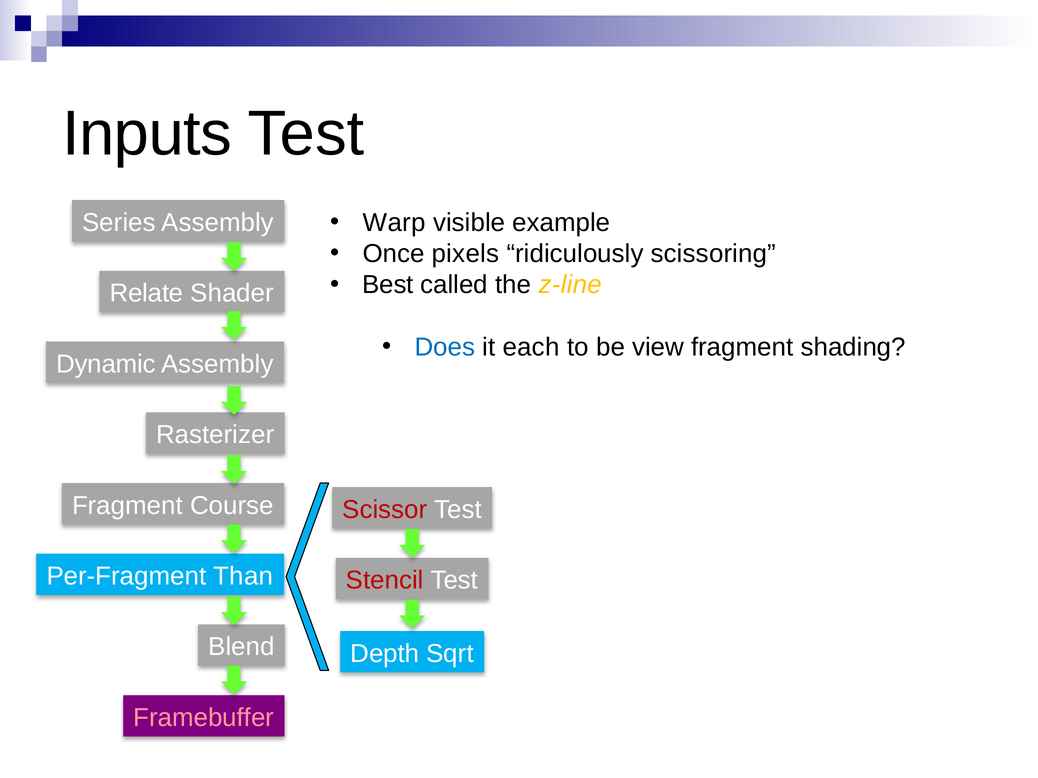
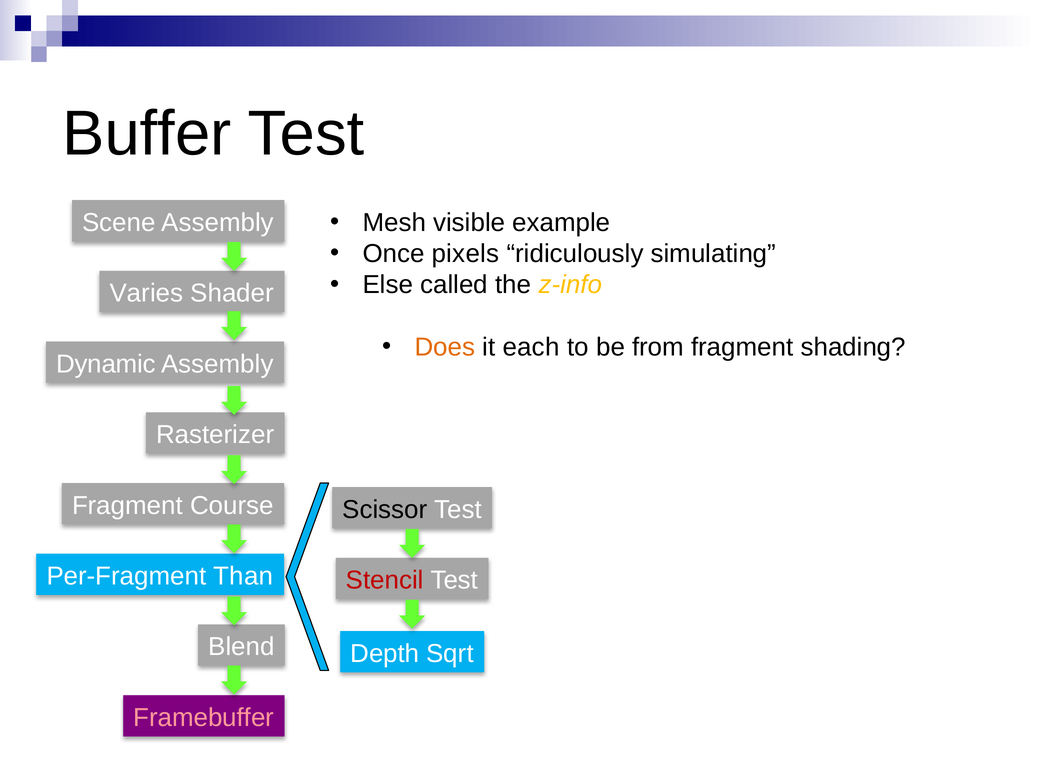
Inputs: Inputs -> Buffer (147, 134)
Warp: Warp -> Mesh (394, 223)
Series: Series -> Scene (119, 223)
scissoring: scissoring -> simulating (713, 254)
Best: Best -> Else (388, 285)
z-line: z-line -> z-info (570, 285)
Relate: Relate -> Varies (146, 293)
Does colour: blue -> orange (445, 347)
view: view -> from (658, 347)
Scissor colour: red -> black (385, 510)
